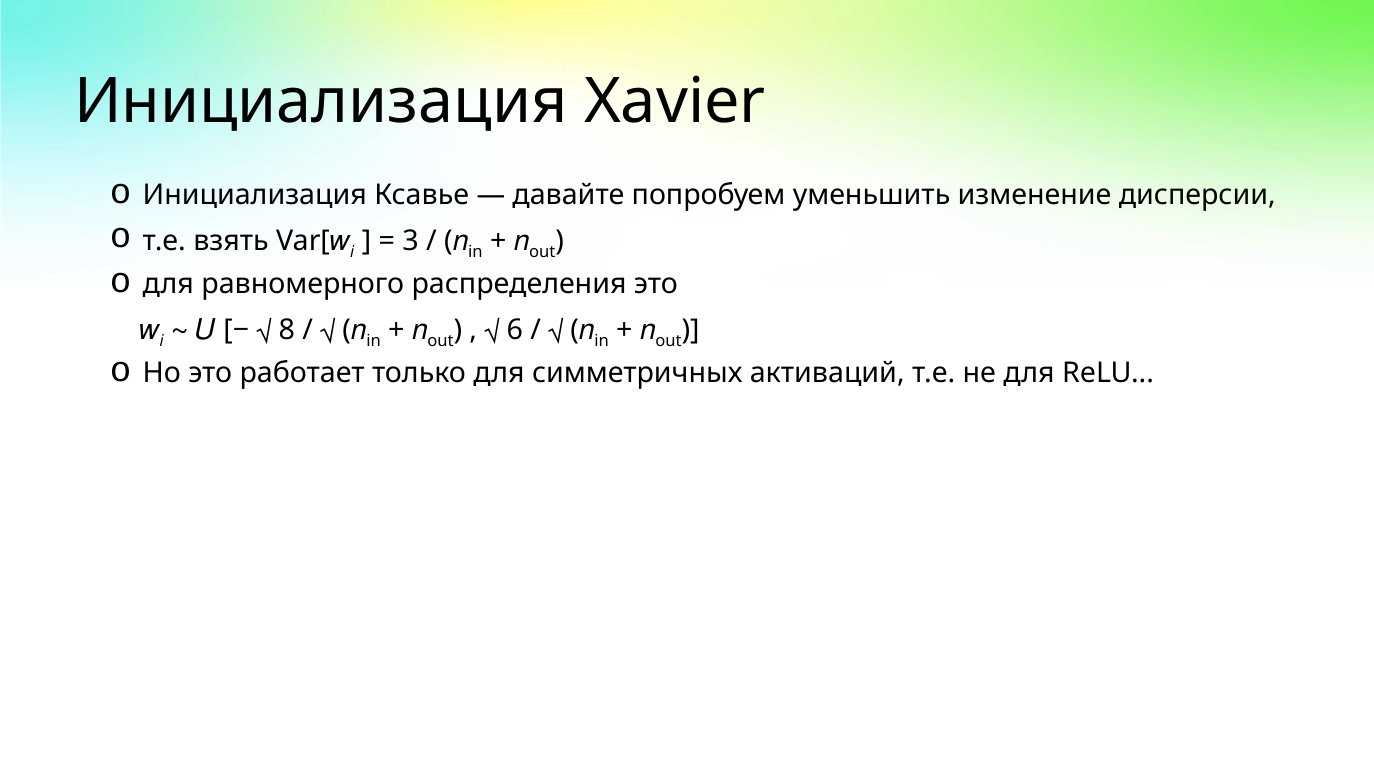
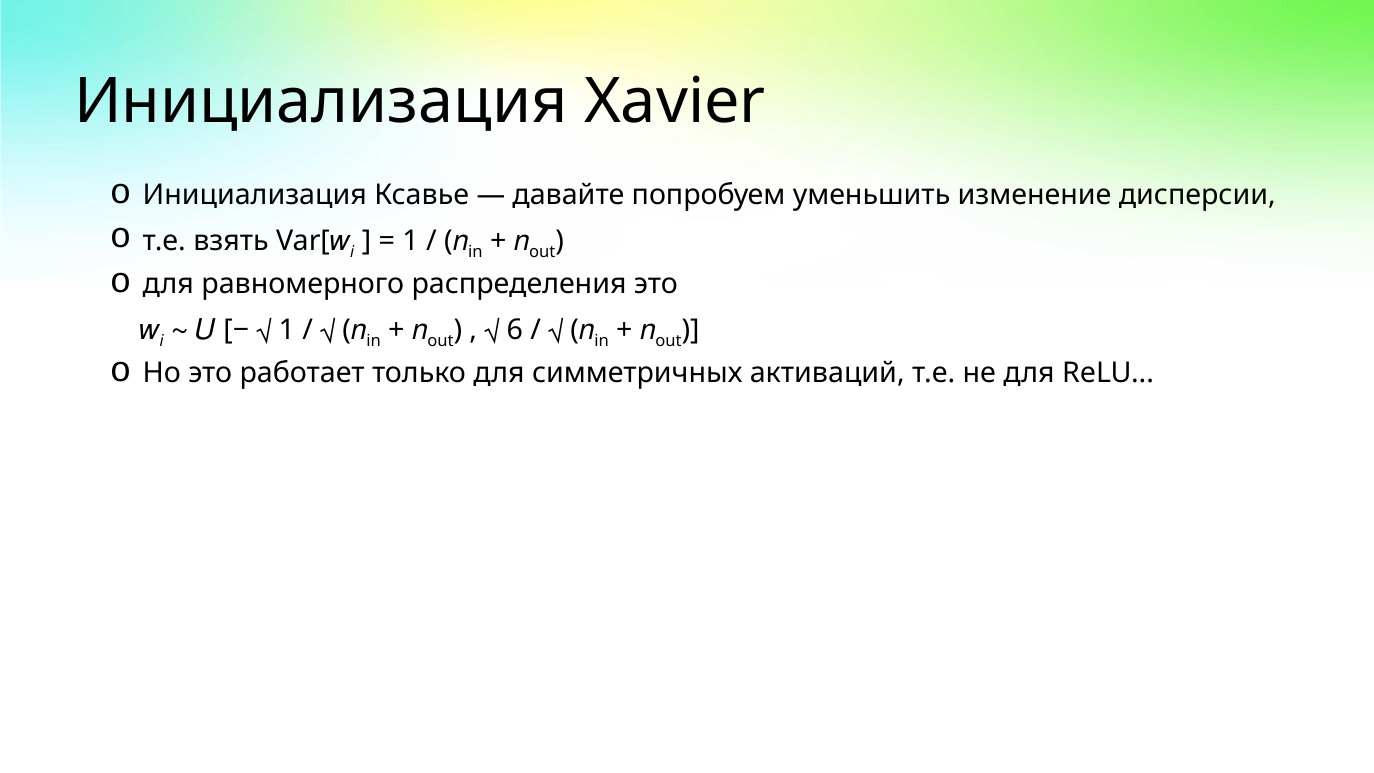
3: 3 -> 1 (411, 241)
8: 8 -> 1 (287, 330)
